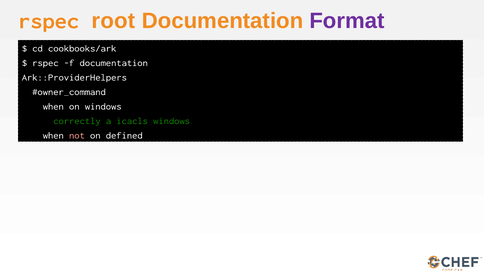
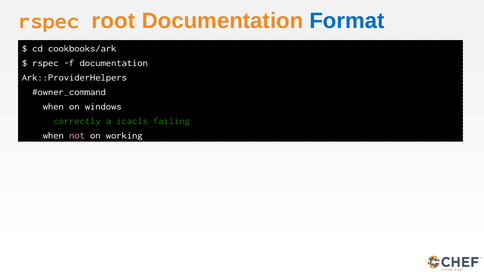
Format colour: purple -> blue (347, 21)
icacls windows: windows -> failing (172, 121)
defined: defined -> working (124, 135)
